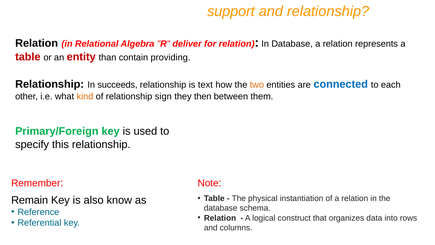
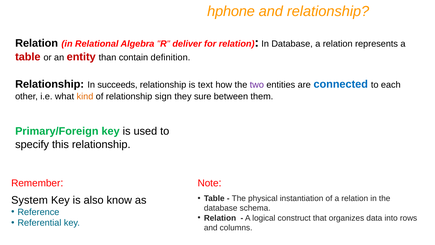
support: support -> hphone (231, 11)
providing: providing -> definition (170, 57)
two colour: orange -> purple (257, 85)
then: then -> sure (203, 96)
Remain: Remain -> System (30, 200)
